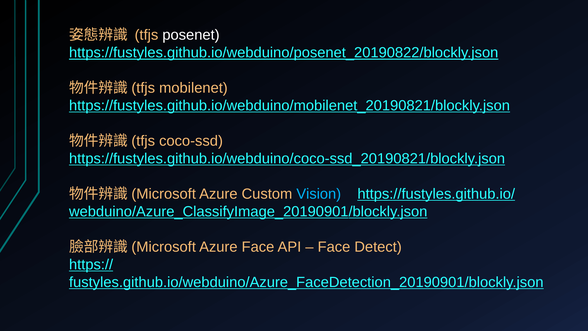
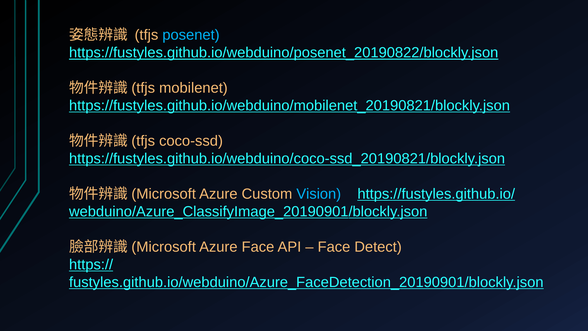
posenet colour: white -> light blue (191, 35)
